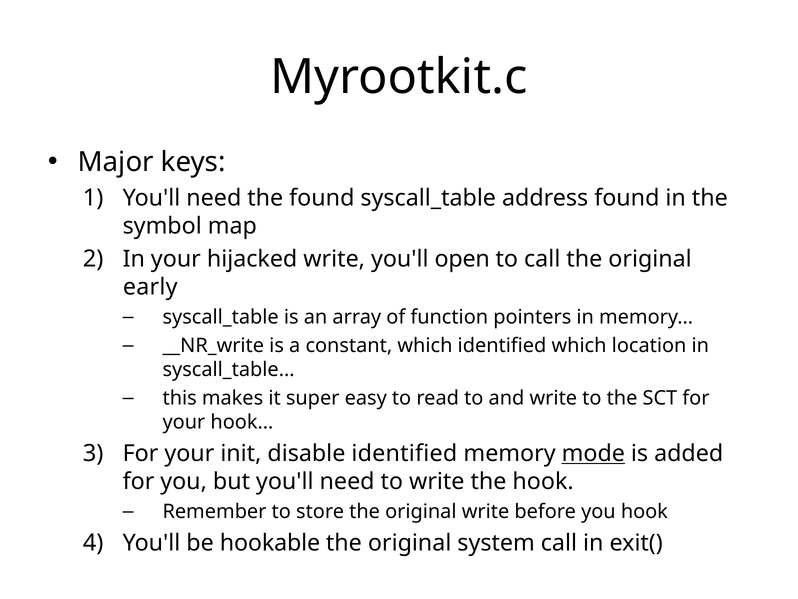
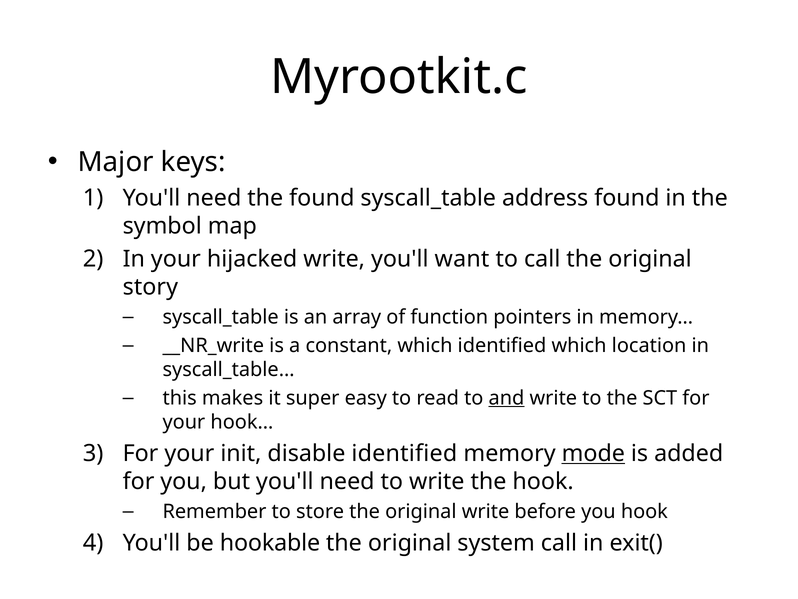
open: open -> want (462, 259)
early: early -> story (150, 287)
and underline: none -> present (506, 398)
